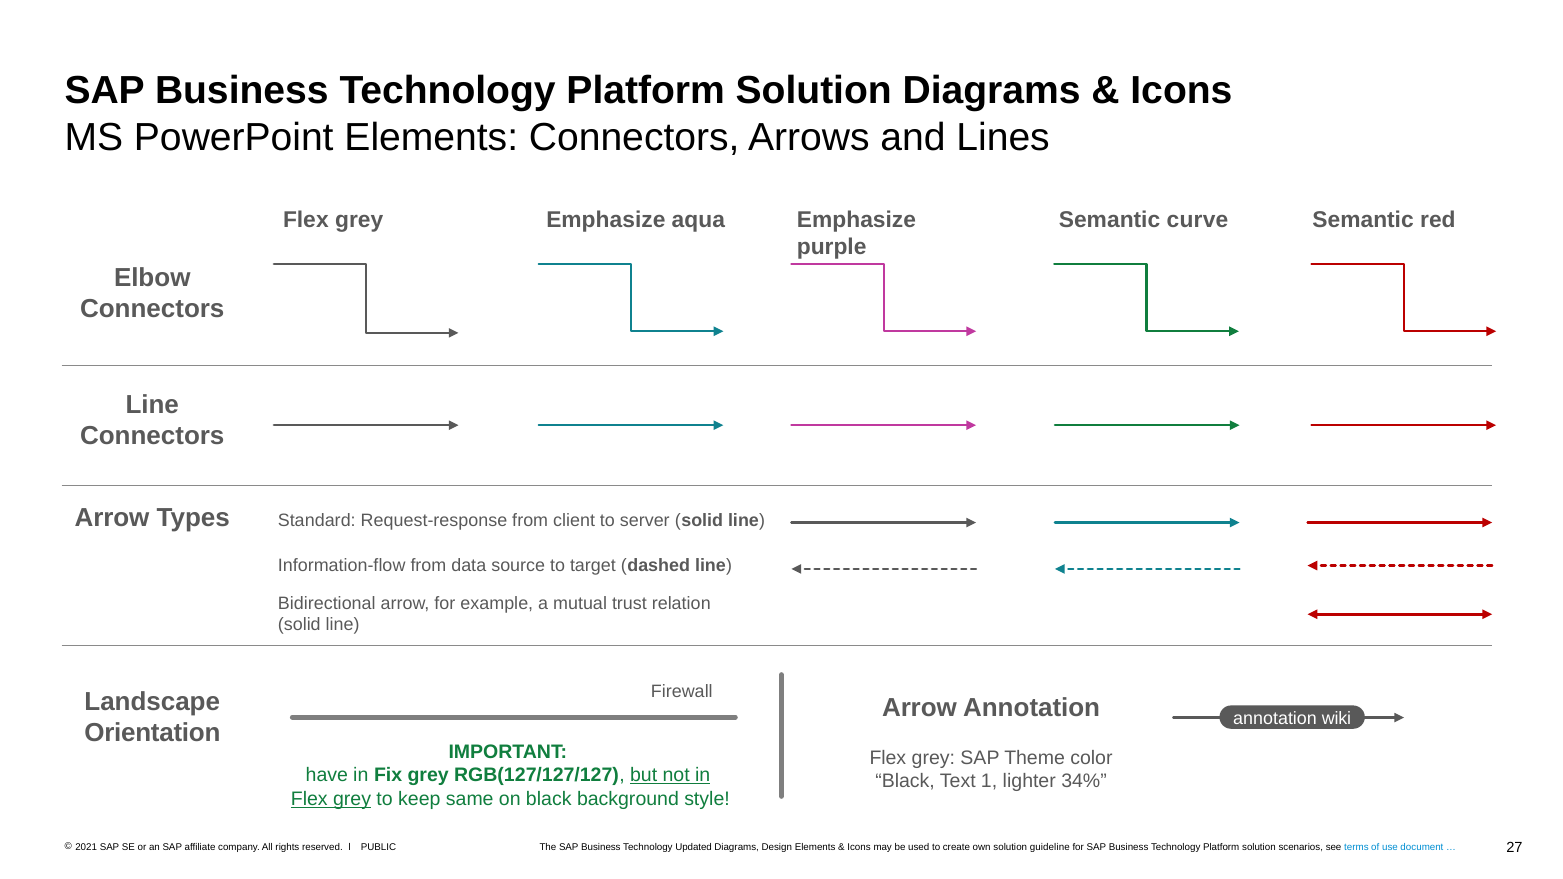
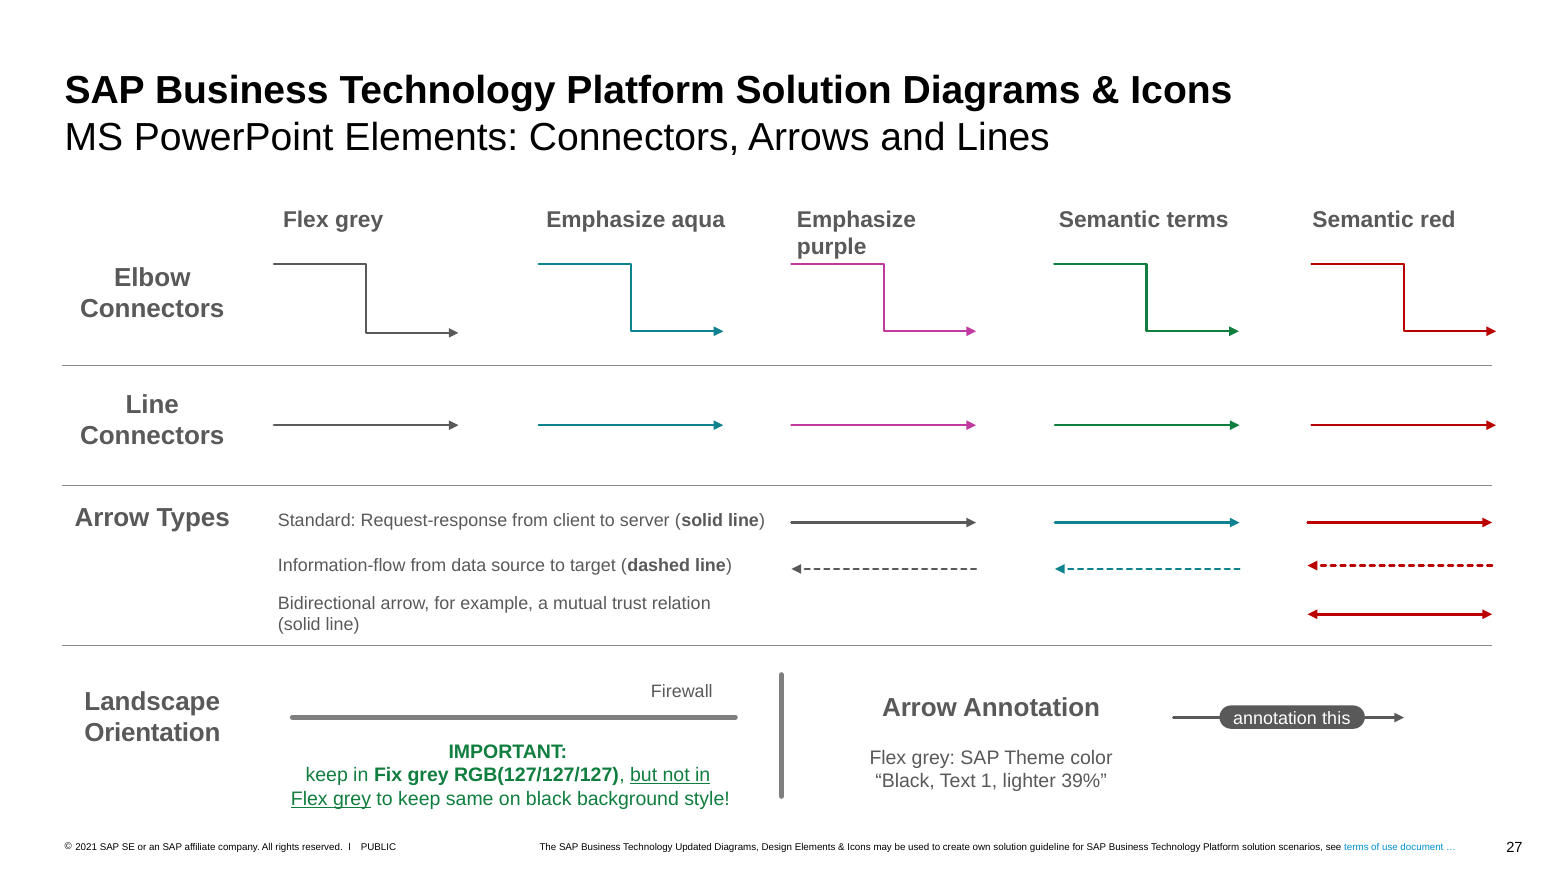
Semantic curve: curve -> terms (1198, 220)
wiki: wiki -> this (1336, 718)
have: have -> keep (327, 775)
34%: 34% -> 39% (1084, 781)
